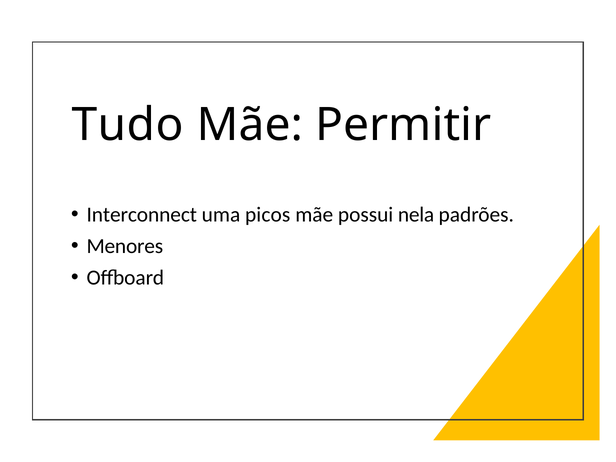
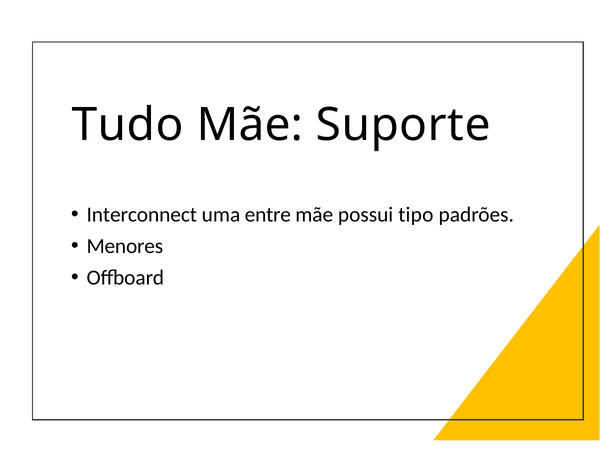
Permitir: Permitir -> Suporte (403, 125)
picos: picos -> entre (268, 215)
nela: nela -> tipo (416, 215)
